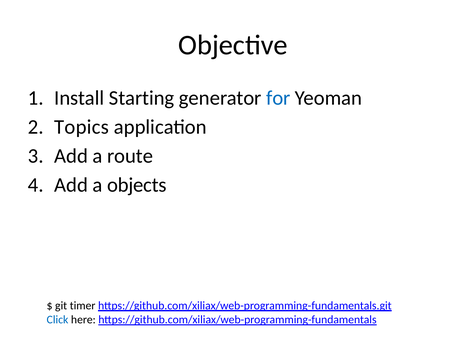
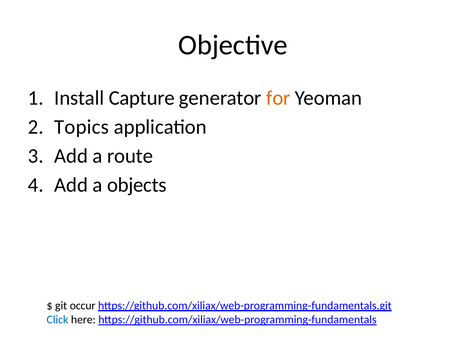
Starting: Starting -> Capture (142, 98)
for colour: blue -> orange (278, 98)
timer: timer -> occur (83, 305)
